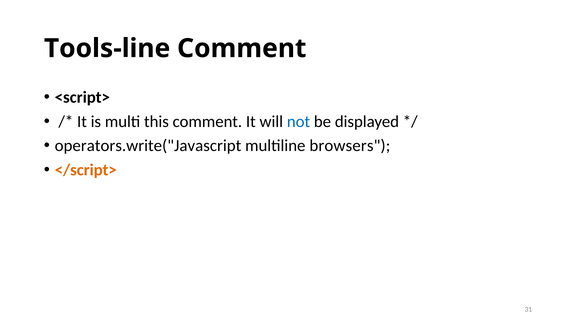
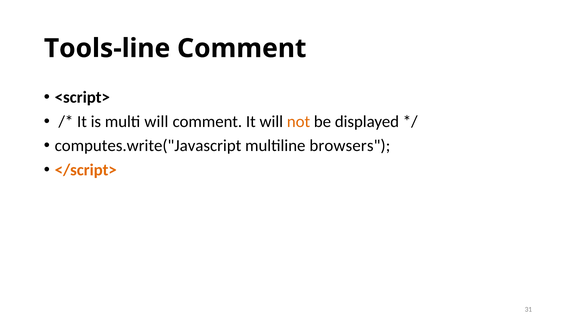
multi this: this -> will (156, 122)
not colour: blue -> orange (298, 122)
operators.write("Javascript: operators.write("Javascript -> computes.write("Javascript (148, 146)
